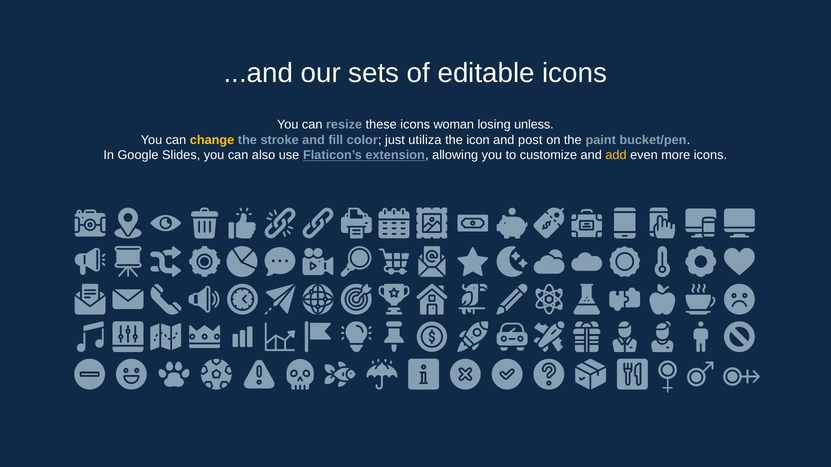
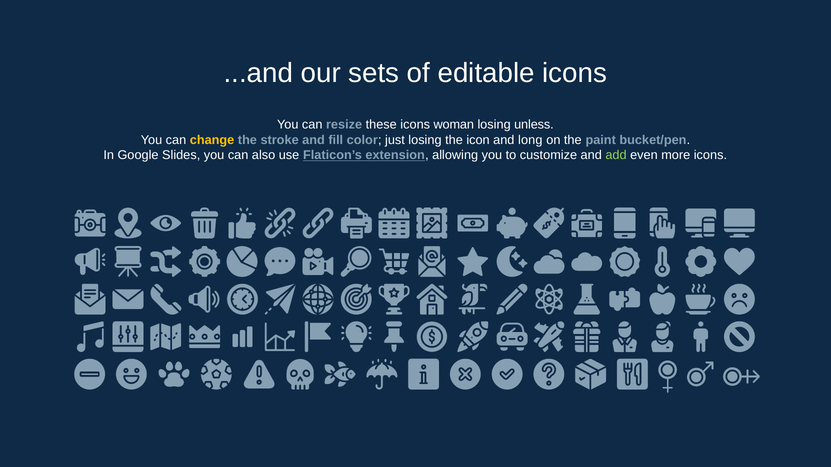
just utiliza: utiliza -> losing (425, 140)
post: post -> long (530, 140)
add colour: yellow -> light green (616, 155)
